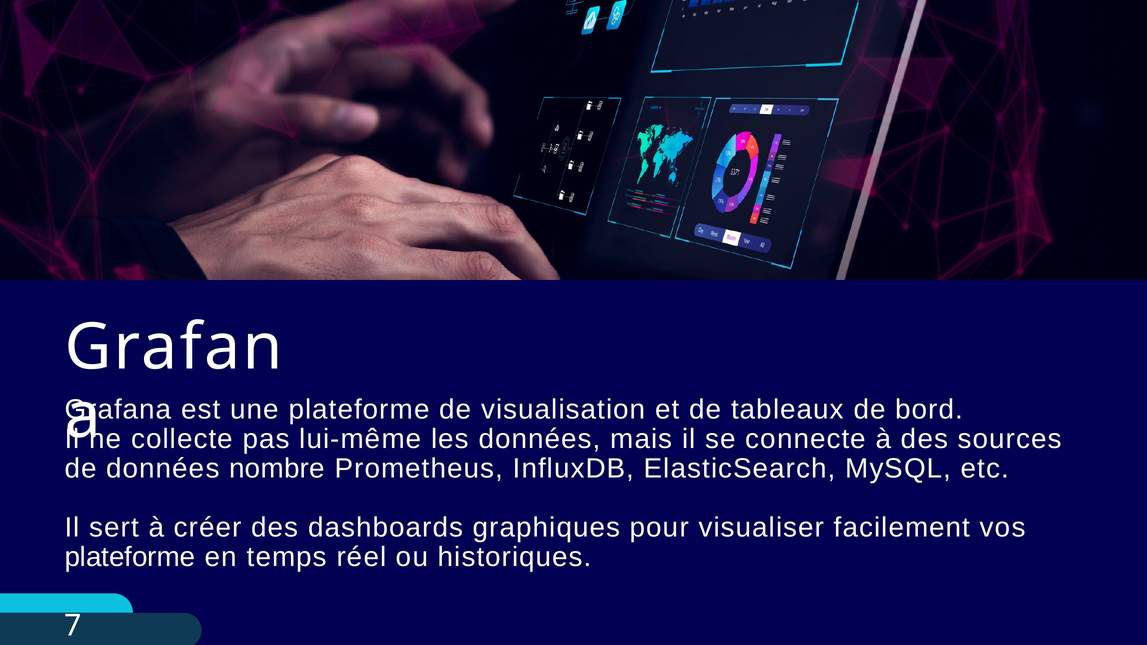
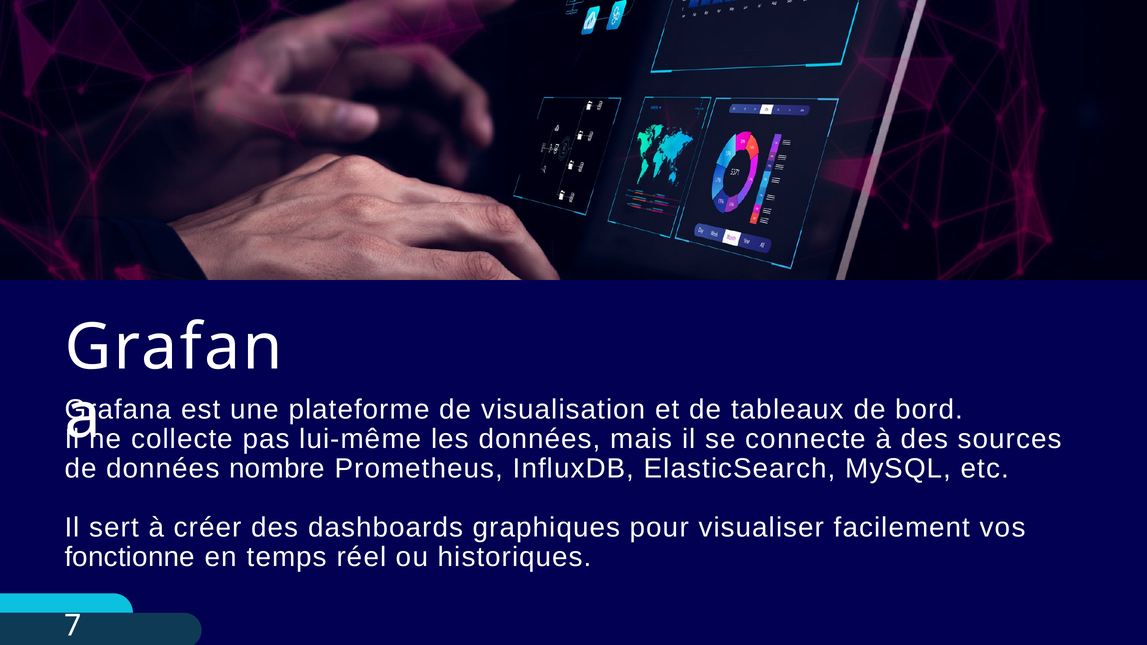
plateforme: plateforme -> fonctionne (130, 557)
